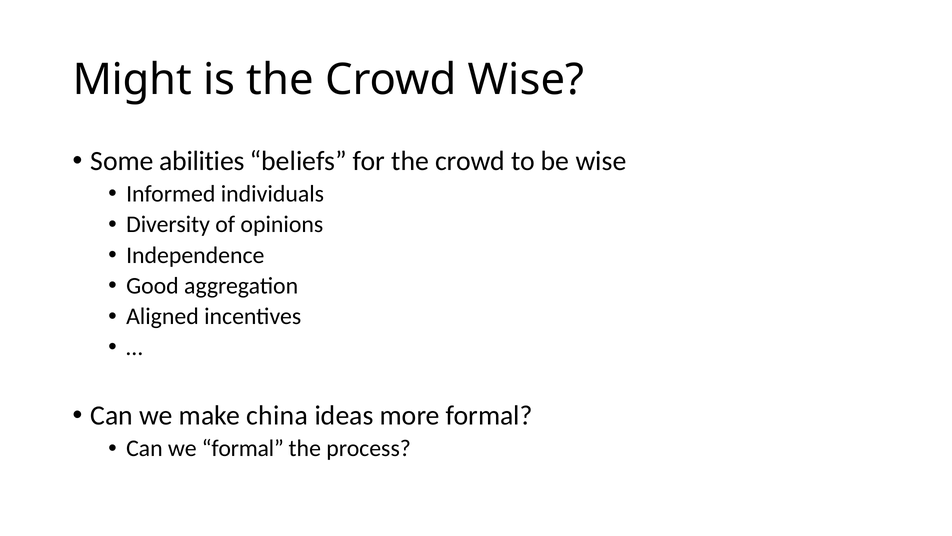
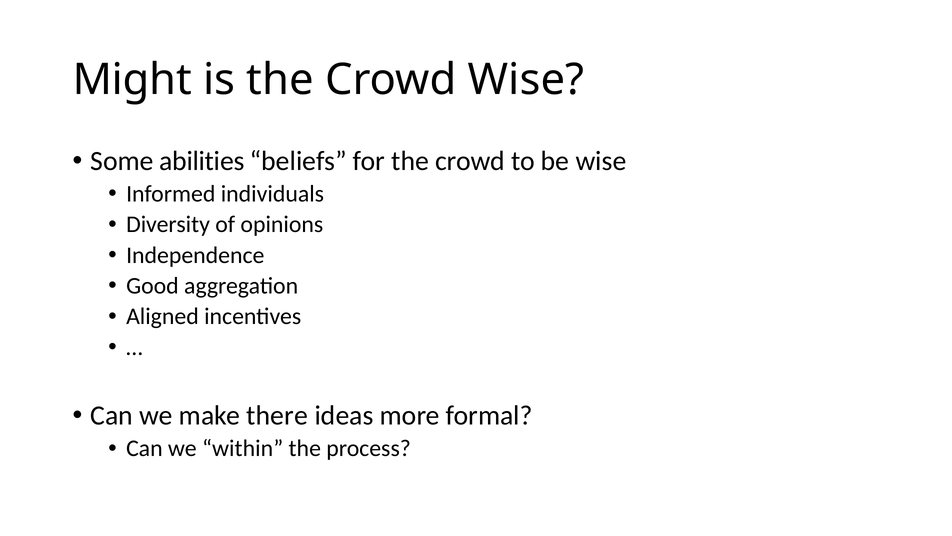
china: china -> there (277, 415)
we formal: formal -> within (243, 448)
